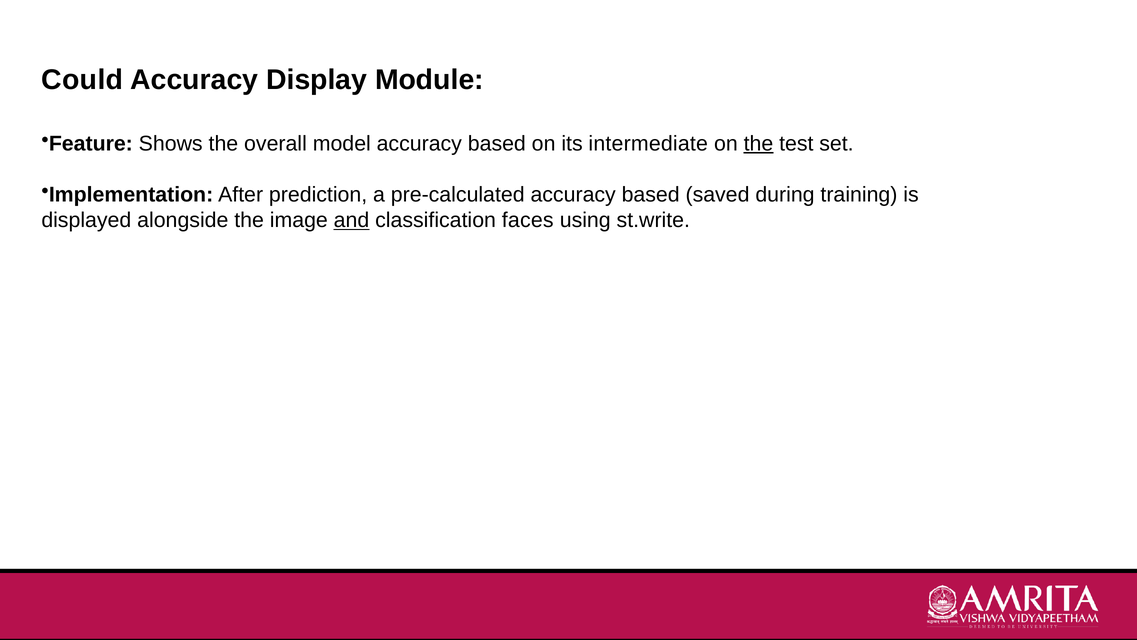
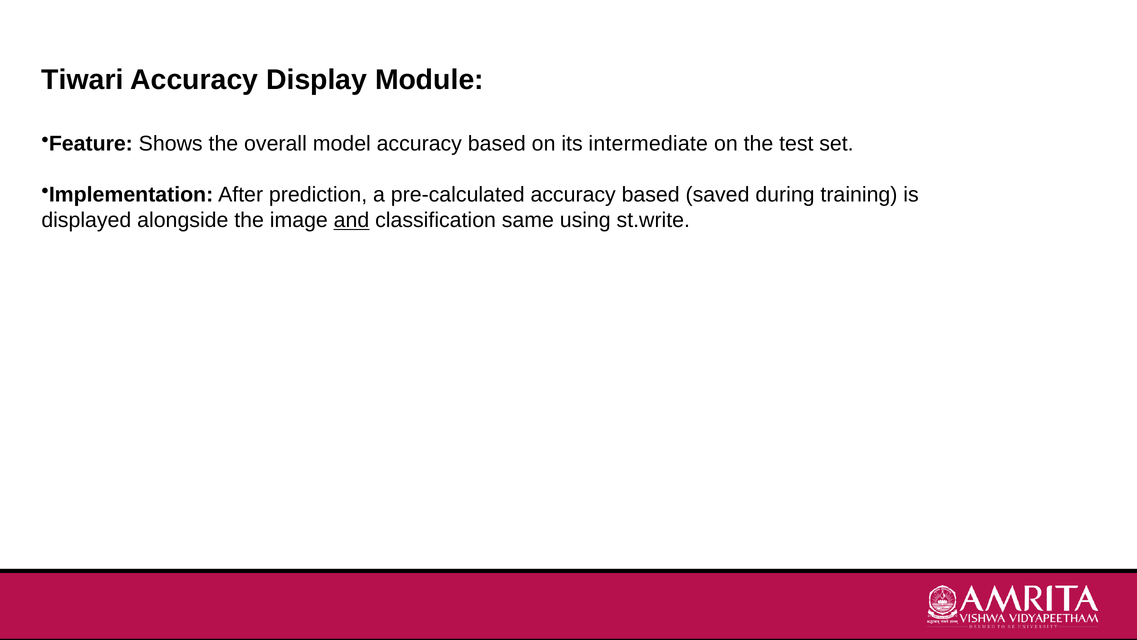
Could: Could -> Tiwari (82, 80)
the underline: present -> none (758, 143)
faces: faces -> same (528, 220)
